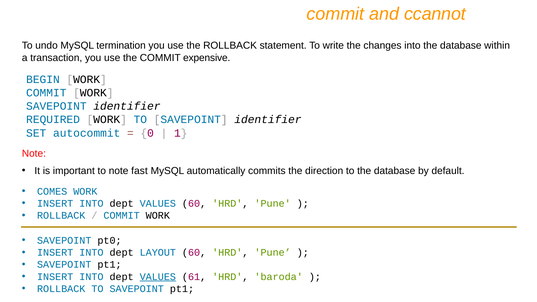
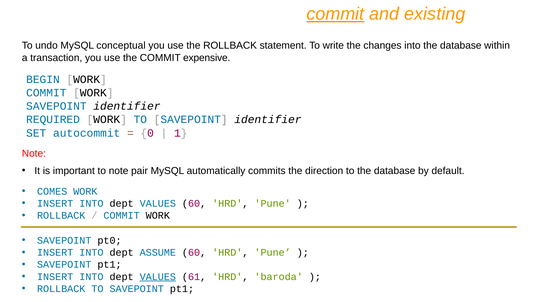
commit underline: none -> present (335, 14)
ccannot: ccannot -> existing (435, 14)
termination: termination -> conceptual (121, 46)
fast: fast -> pair (140, 171)
LAYOUT: LAYOUT -> ASSUME (158, 253)
